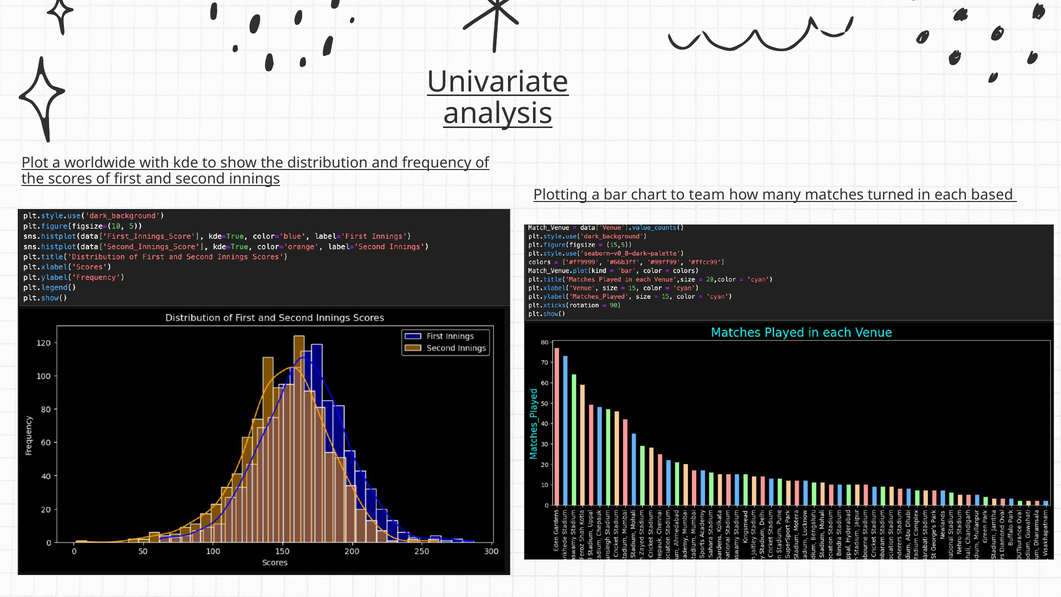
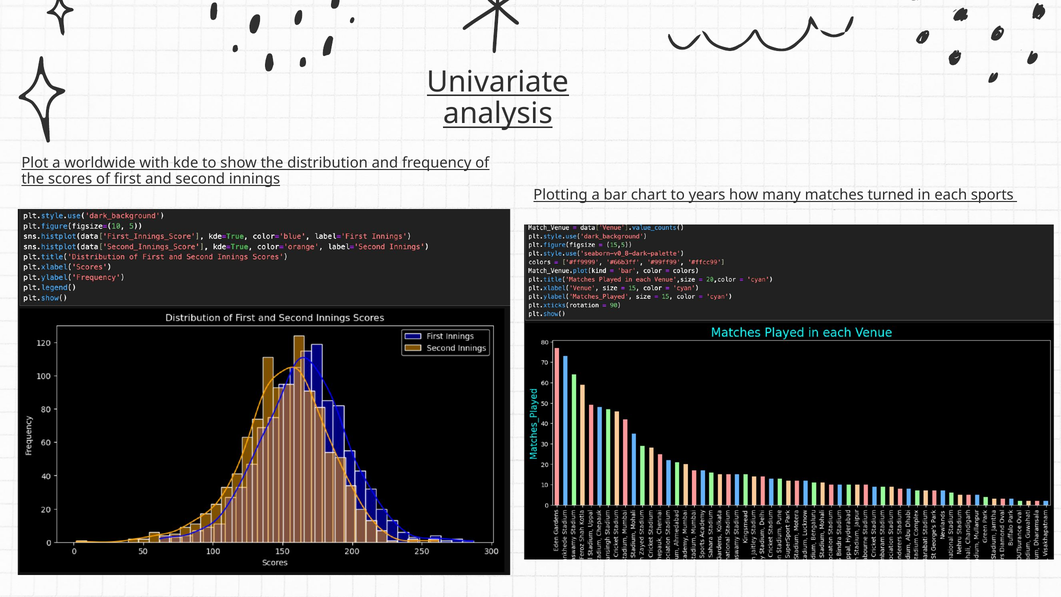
team: team -> years (707, 195)
based: based -> sports (992, 195)
